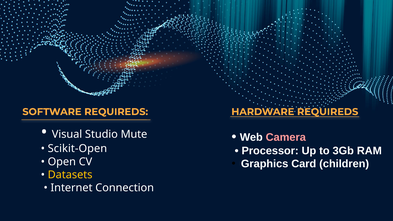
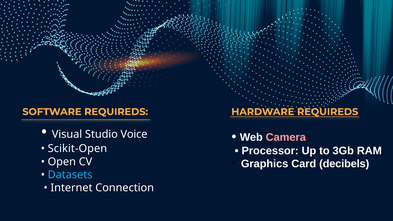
Mute: Mute -> Voice (134, 134)
children: children -> decibels (344, 164)
Datasets colour: yellow -> light blue (70, 175)
